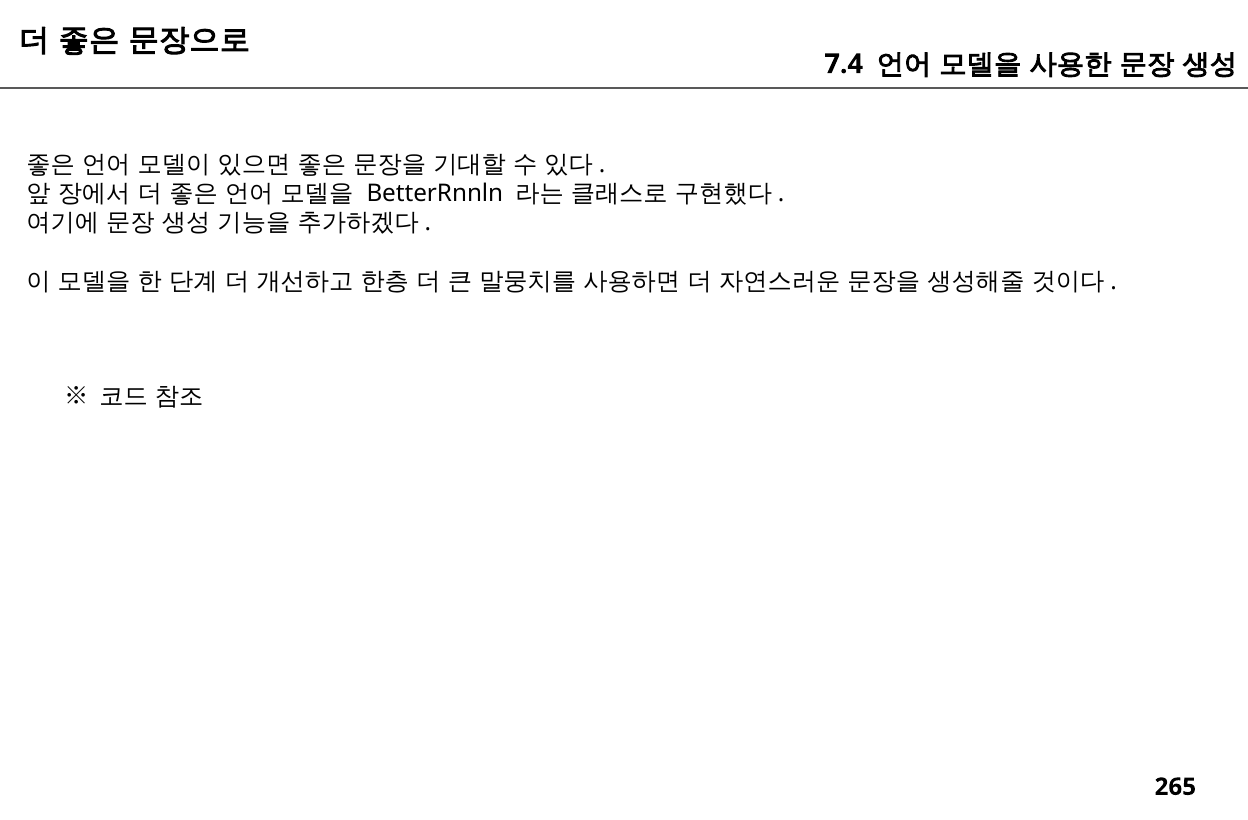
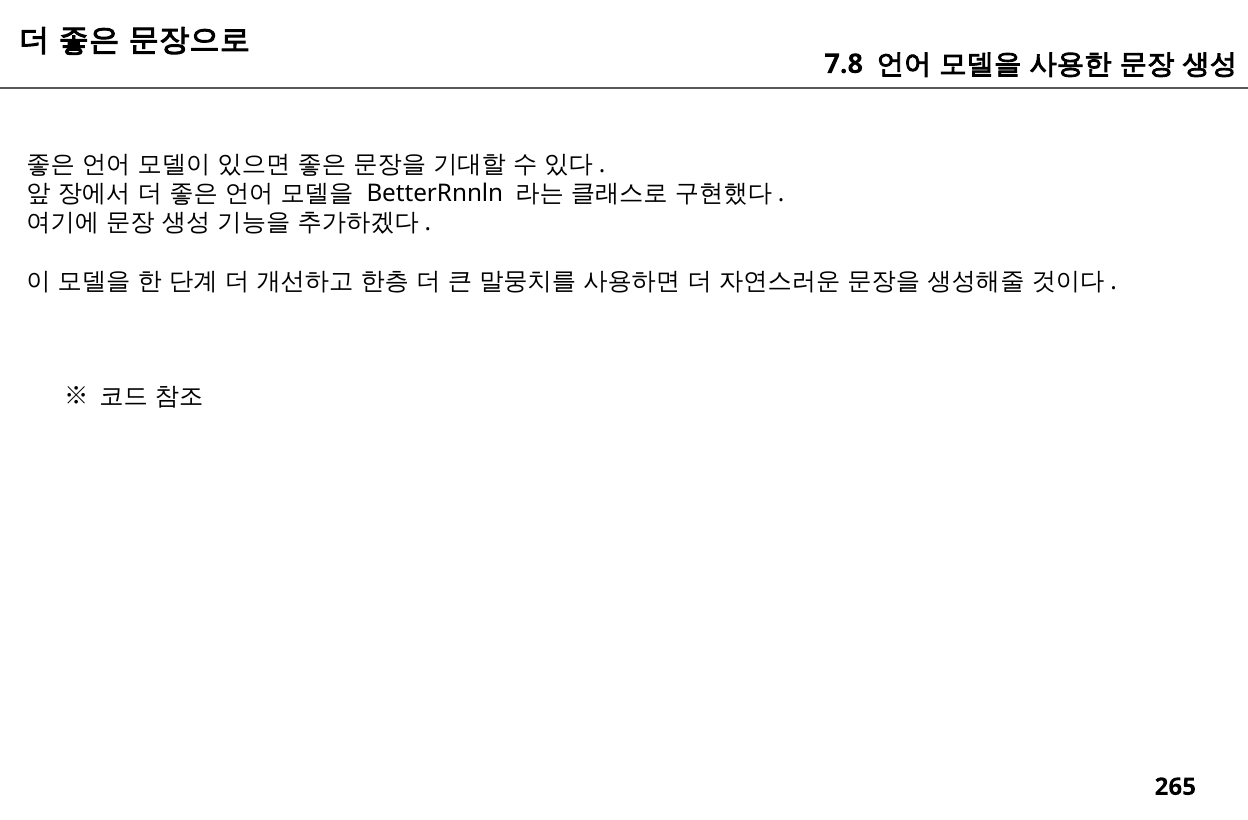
7.4: 7.4 -> 7.8 (844, 64)
